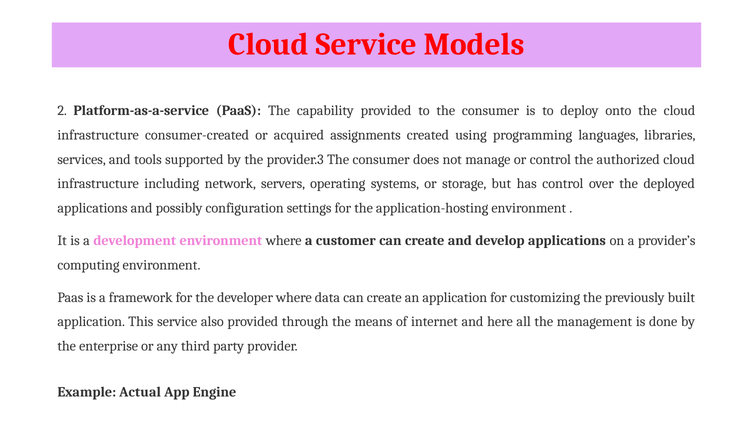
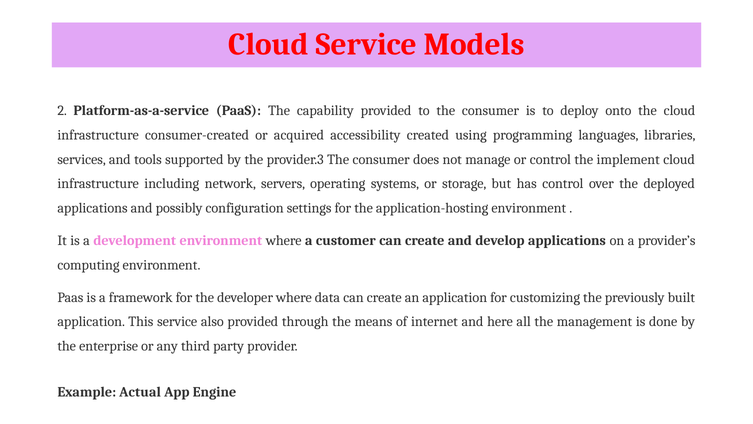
assignments: assignments -> accessibility (365, 135)
authorized: authorized -> implement (628, 159)
